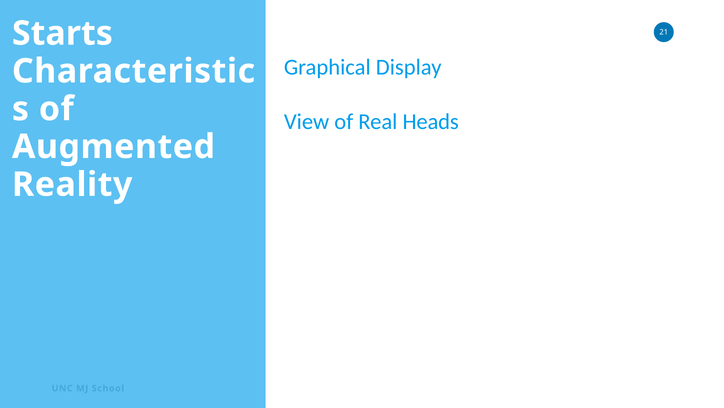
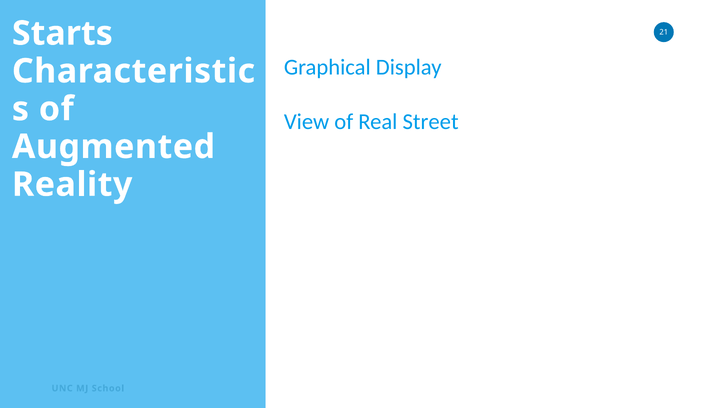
Heads: Heads -> Street (431, 122)
